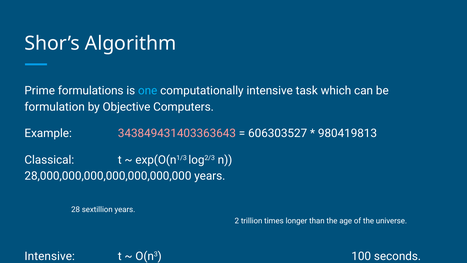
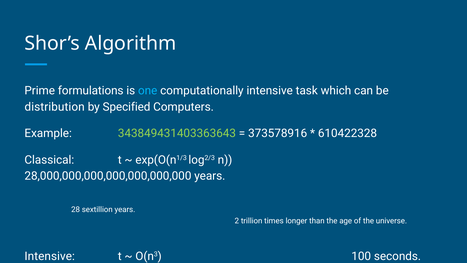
formulation: formulation -> distribution (55, 107)
Objective: Objective -> Specified (127, 107)
343849431403363643 colour: pink -> light green (177, 133)
606303527: 606303527 -> 373578916 (278, 133)
980419813: 980419813 -> 610422328 (347, 133)
